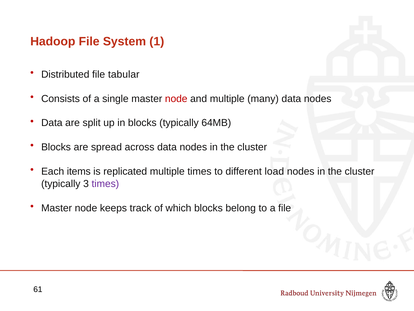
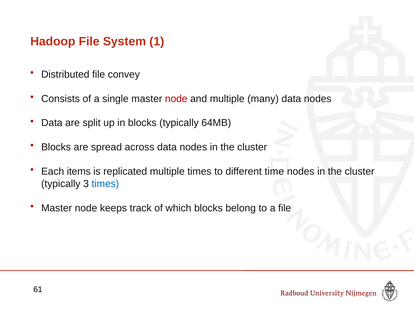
tabular: tabular -> convey (124, 74)
load: load -> time (274, 171)
times colour: purple -> blue (105, 183)
